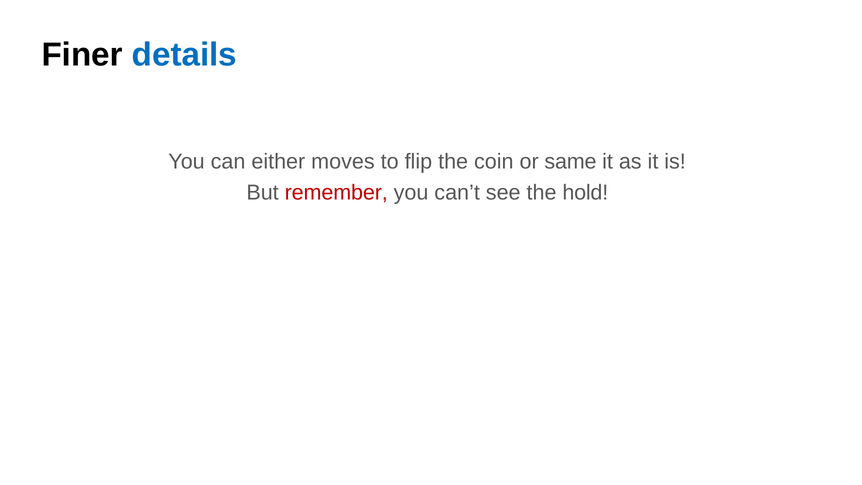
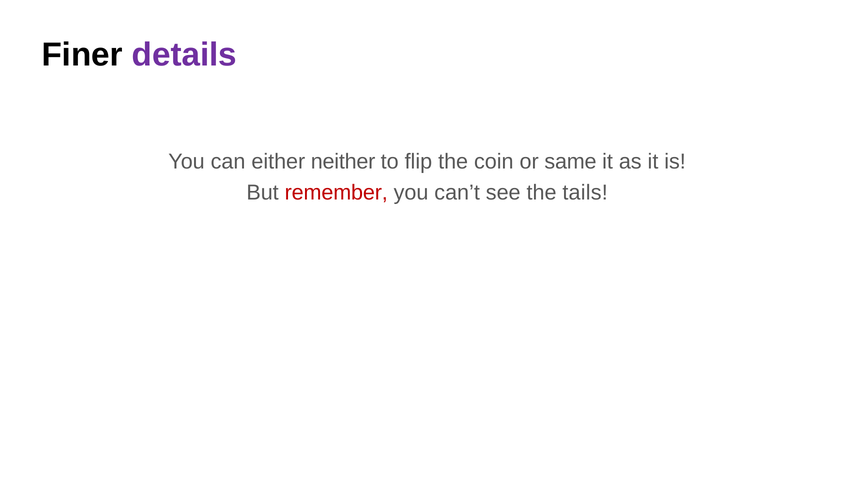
details colour: blue -> purple (184, 55)
moves: moves -> neither (343, 162)
hold: hold -> tails (585, 193)
